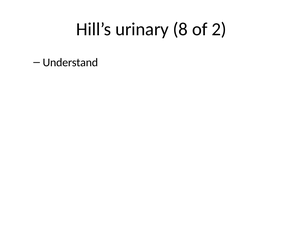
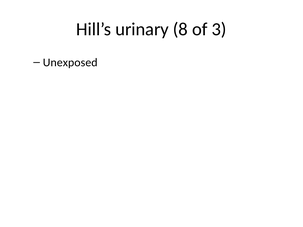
2: 2 -> 3 (219, 29)
Understand: Understand -> Unexposed (70, 62)
